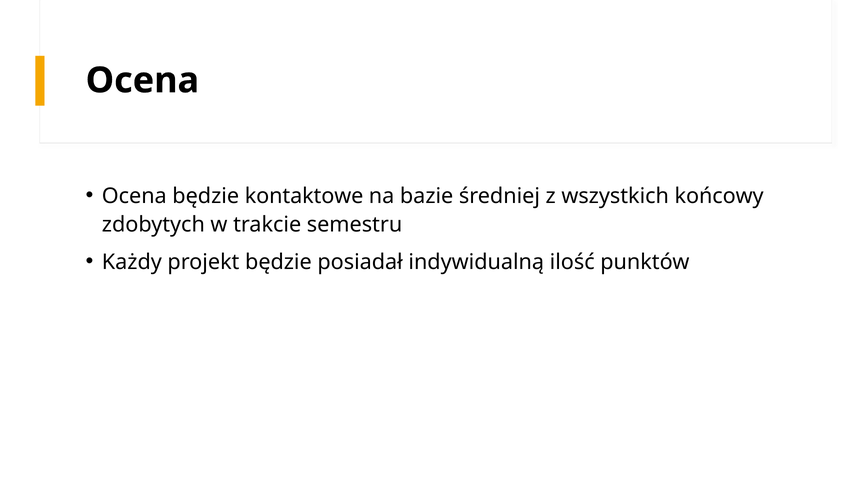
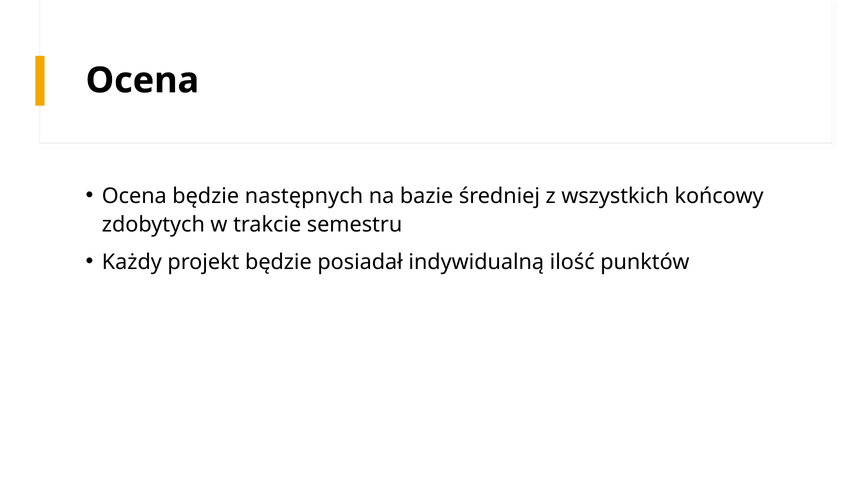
kontaktowe: kontaktowe -> następnych (304, 196)
